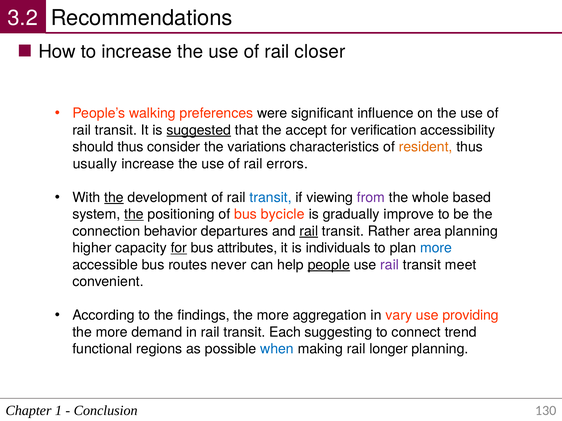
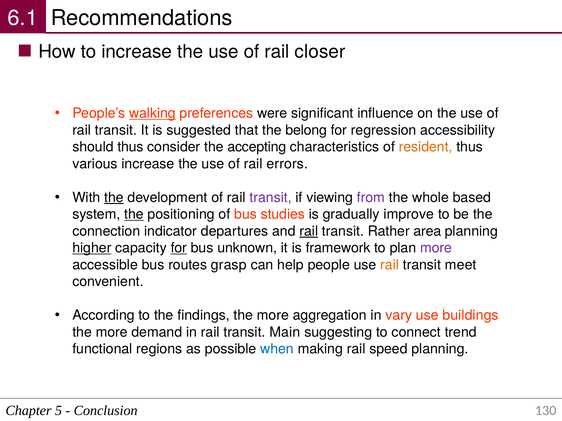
3.2: 3.2 -> 6.1 (23, 18)
walking underline: none -> present (152, 113)
suggested underline: present -> none (199, 130)
accept: accept -> belong (306, 130)
verification: verification -> regression (384, 130)
variations: variations -> accepting (257, 147)
usually: usually -> various (95, 164)
transit colour: blue -> purple (271, 198)
bycicle: bycicle -> studies (283, 215)
behavior: behavior -> indicator (171, 231)
higher underline: none -> present (92, 248)
attributes: attributes -> unknown (247, 248)
individuals: individuals -> framework (338, 248)
more colour: blue -> purple (436, 248)
never: never -> grasp (229, 265)
people underline: present -> none (329, 265)
rail colour: purple -> orange (390, 265)
providing: providing -> buildings (471, 316)
Each: Each -> Main (285, 333)
longer: longer -> speed (389, 349)
1: 1 -> 5 (58, 411)
